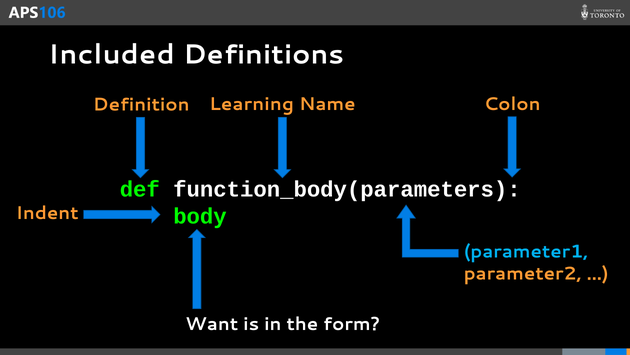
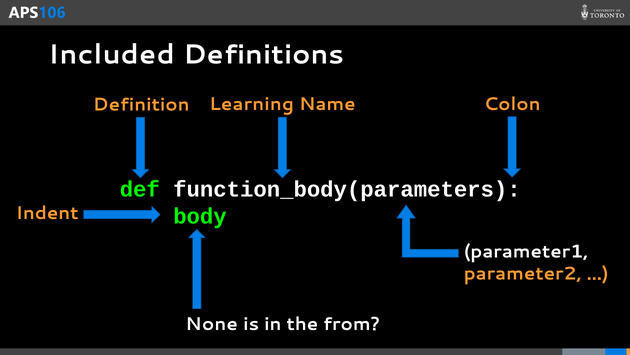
parameter1 colour: light blue -> white (526, 251)
Want: Want -> None (212, 324)
form: form -> from (352, 324)
